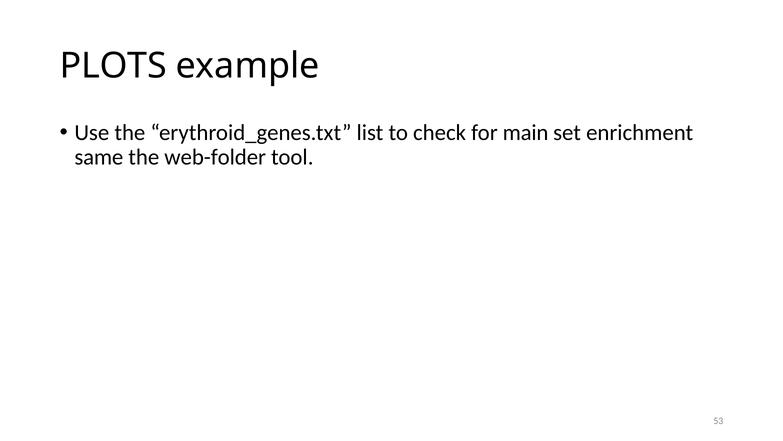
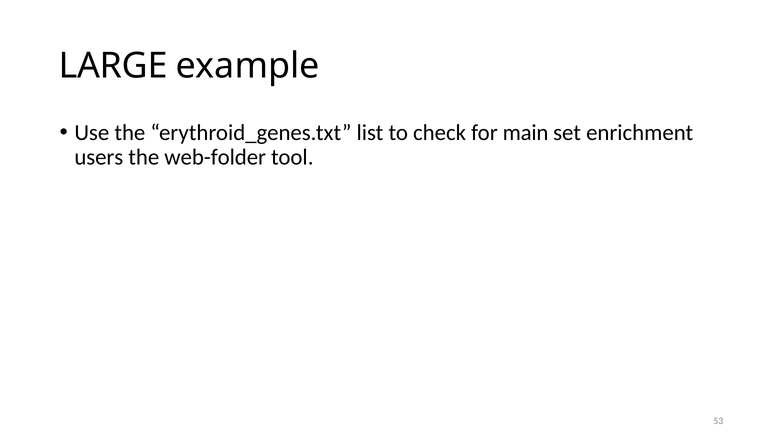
PLOTS: PLOTS -> LARGE (113, 66)
same: same -> users (99, 157)
